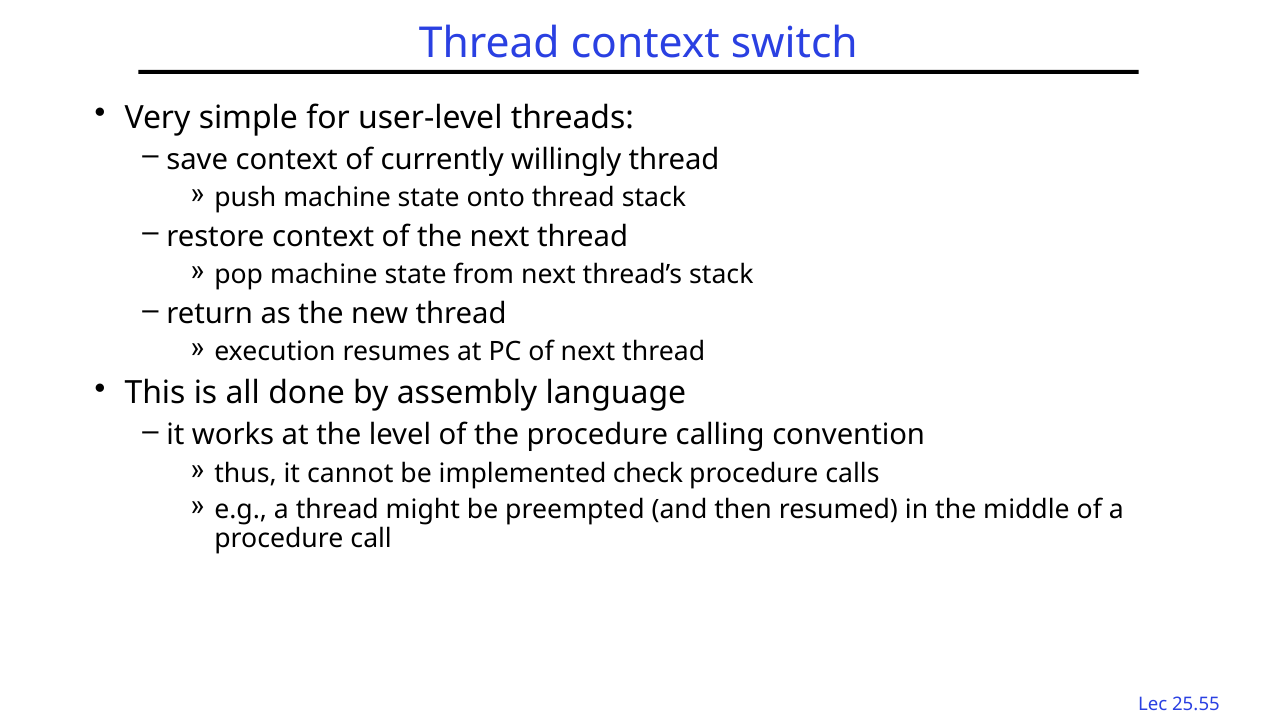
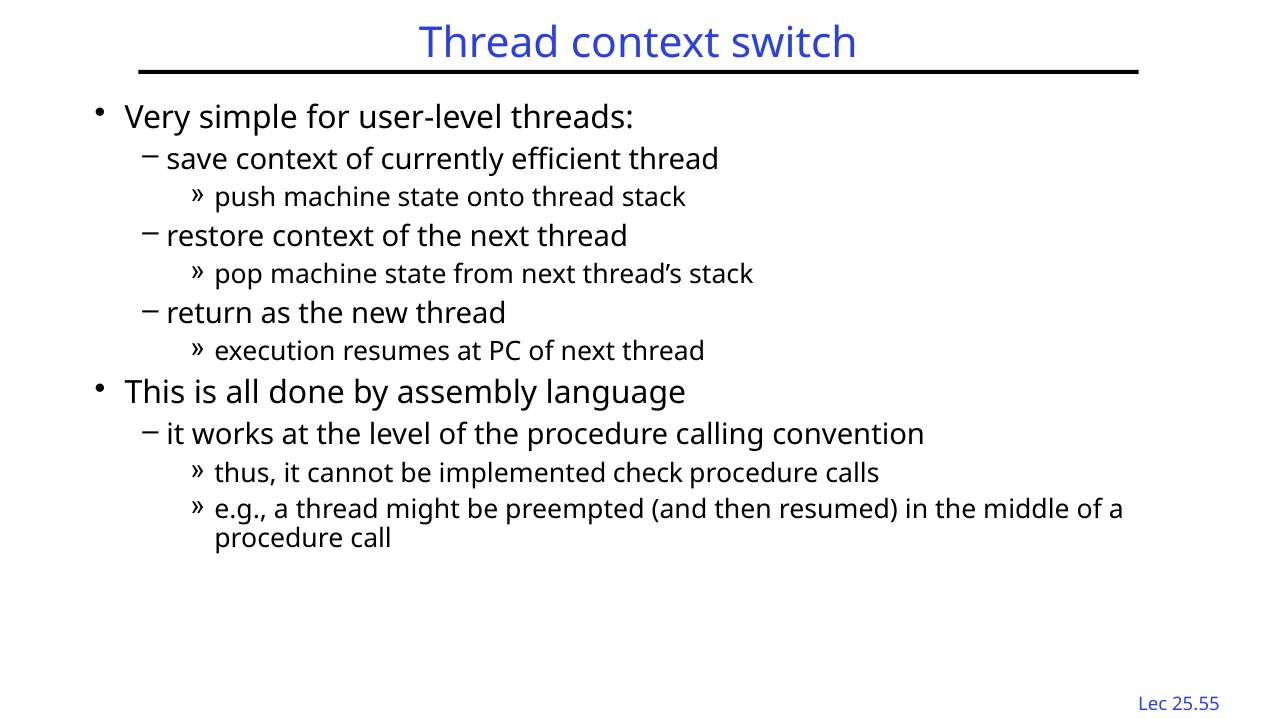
willingly: willingly -> efficient (566, 159)
